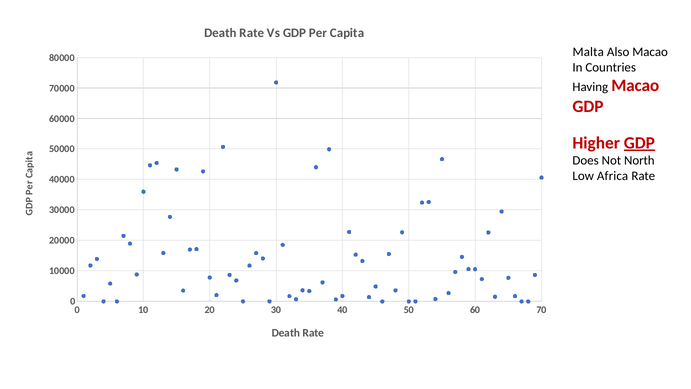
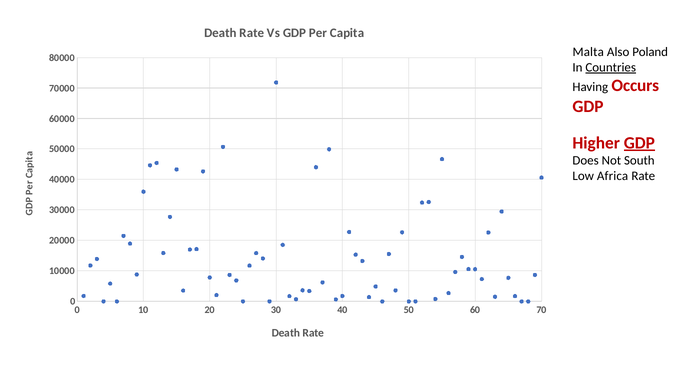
Also Macao: Macao -> Poland (650, 52)
Countries underline: none -> present (611, 67)
Having Macao: Macao -> Occurs (635, 86)
North: North -> South (639, 161)
